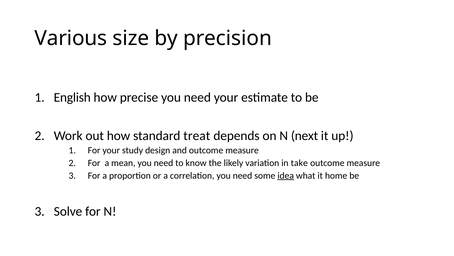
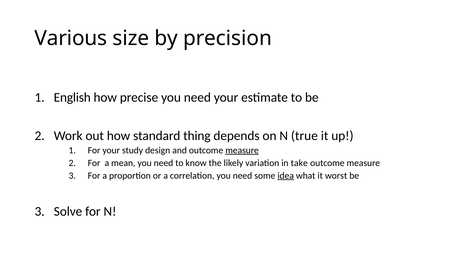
treat: treat -> thing (197, 135)
next: next -> true (304, 135)
measure underline: none -> present (242, 150)
home: home -> worst (336, 175)
